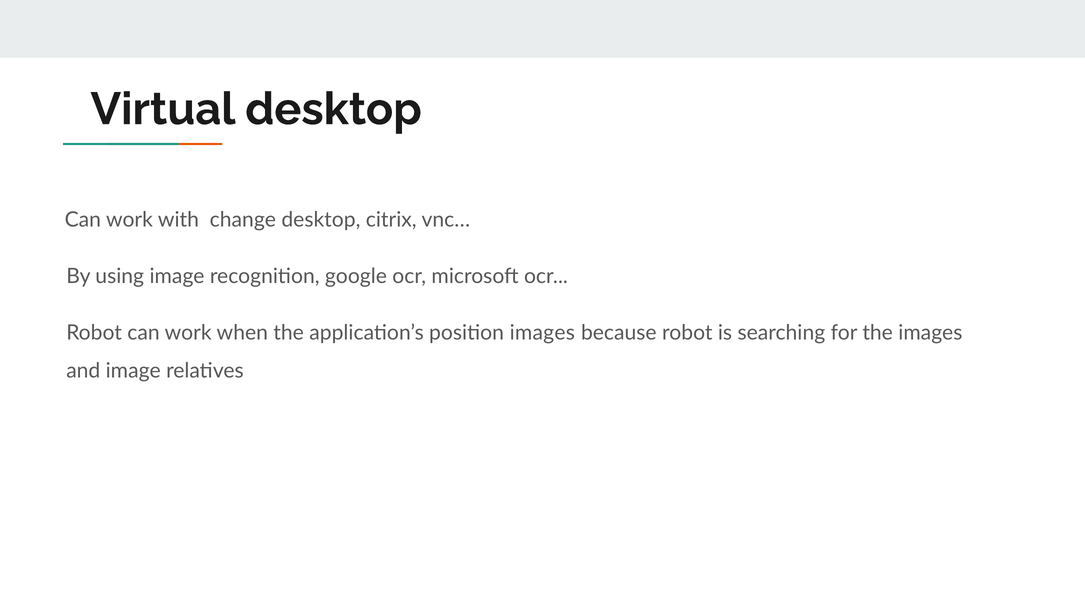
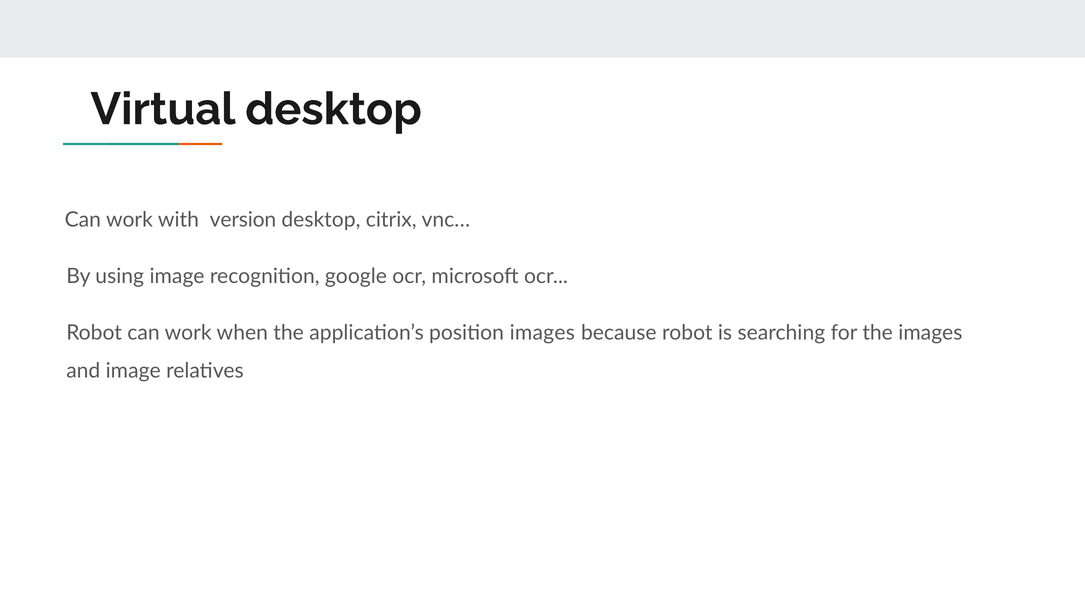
change: change -> version (243, 220)
